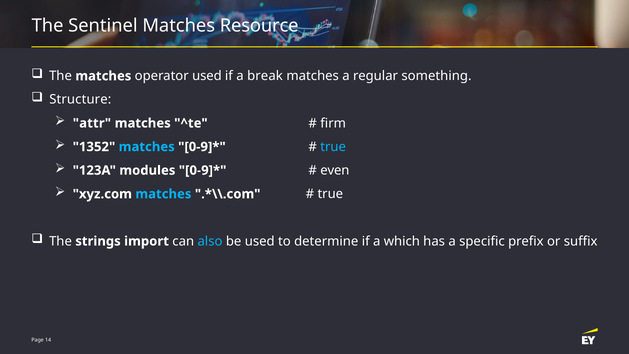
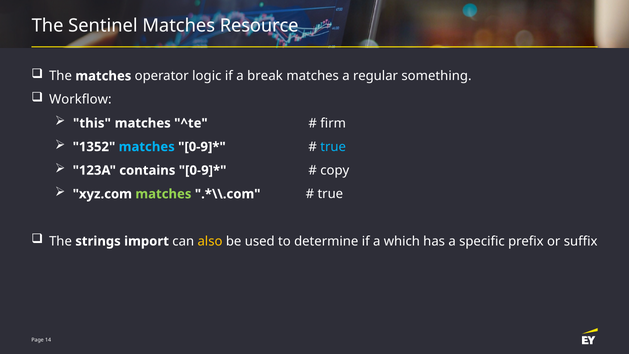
operator used: used -> logic (207, 76)
Structure: Structure -> Workflow (80, 99)
attr: attr -> this (92, 123)
modules: modules -> contains (147, 170)
even: even -> copy (335, 170)
matches colour: light blue -> light green (163, 194)
also colour: light blue -> yellow (210, 241)
